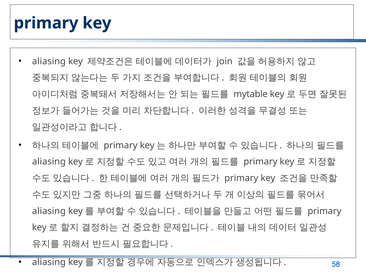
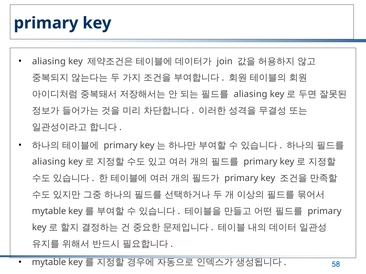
mytable: mytable -> aliasing (250, 94)
aliasing: aliasing -> mytable (49, 211)
aliasing: aliasing -> mytable (49, 263)
